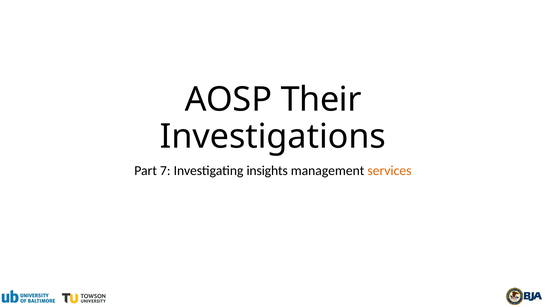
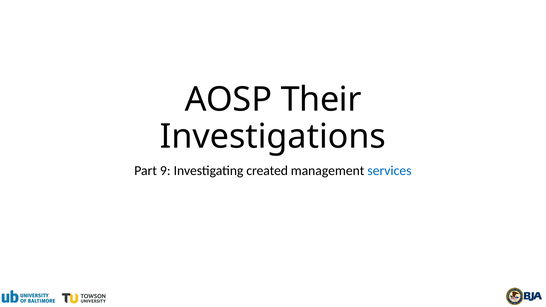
7: 7 -> 9 (165, 171)
insights: insights -> created (267, 171)
services colour: orange -> blue (389, 171)
